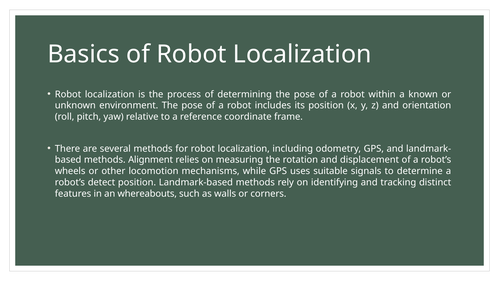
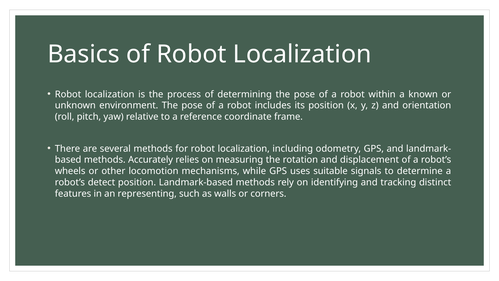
Alignment: Alignment -> Accurately (151, 160)
whereabouts: whereabouts -> representing (147, 193)
